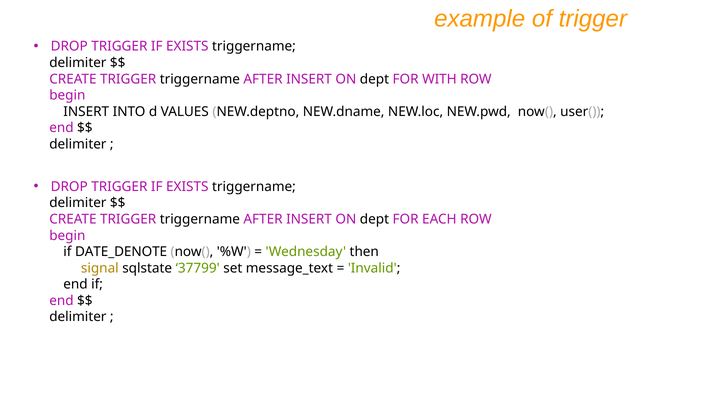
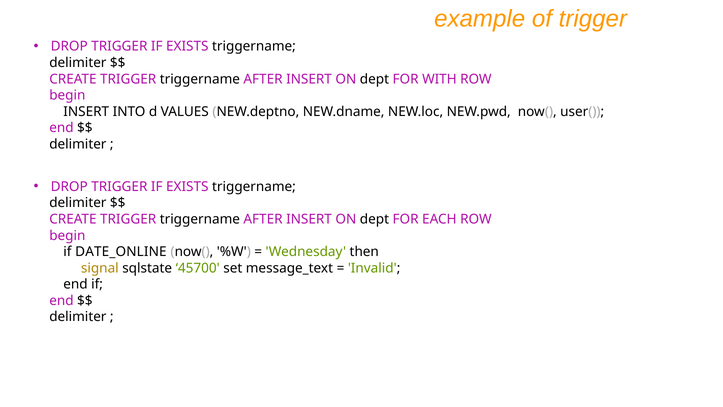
DATE_DENOTE: DATE_DENOTE -> DATE_ONLINE (121, 252)
37799: 37799 -> 45700 (198, 268)
